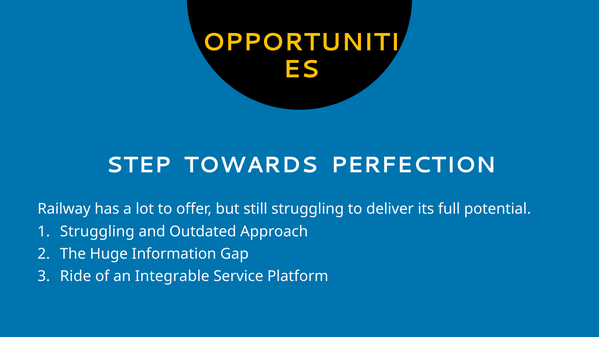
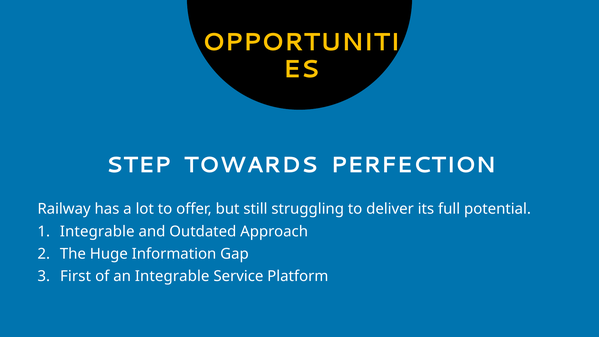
Struggling: Struggling -> Integrable (97, 231)
Ride: Ride -> First (76, 276)
